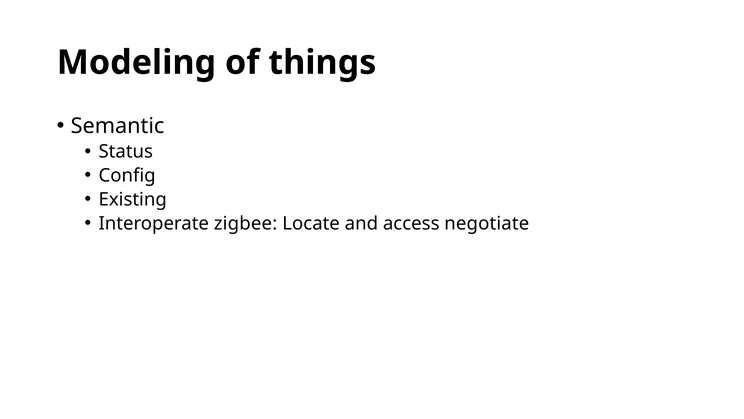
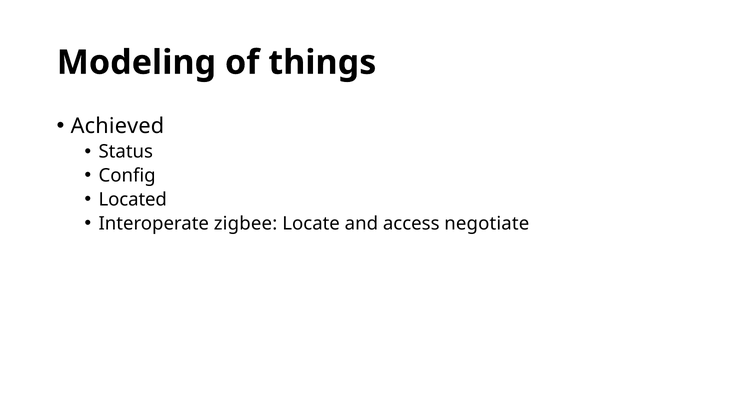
Semantic: Semantic -> Achieved (117, 126)
Existing: Existing -> Located (133, 199)
